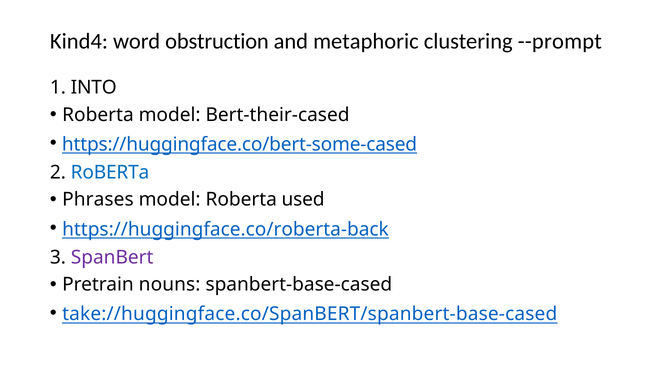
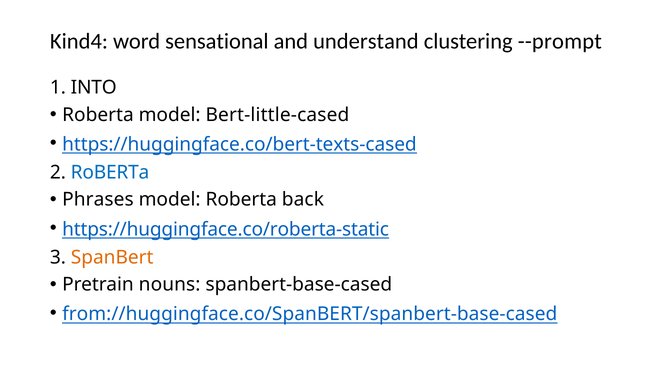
obstruction: obstruction -> sensational (217, 42)
metaphoric: metaphoric -> understand (366, 42)
Bert-their-cased: Bert-their-cased -> Bert-little-cased (277, 115)
https://huggingface.co/bert-some-cased: https://huggingface.co/bert-some-cased -> https://huggingface.co/bert-texts-cased (239, 144)
used: used -> back (303, 200)
https://huggingface.co/roberta-back: https://huggingface.co/roberta-back -> https://huggingface.co/roberta-static (226, 230)
SpanBert colour: purple -> orange (112, 258)
take://huggingface.co/SpanBERT/spanbert-base-cased: take://huggingface.co/SpanBERT/spanbert-base-cased -> from://huggingface.co/SpanBERT/spanbert-base-cased (310, 315)
